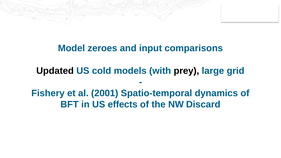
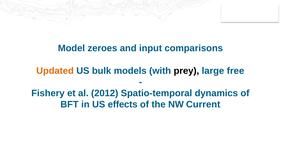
Updated colour: black -> orange (55, 71)
cold: cold -> bulk (102, 71)
grid: grid -> free (236, 71)
2001: 2001 -> 2012 (105, 93)
Discard: Discard -> Current (203, 105)
